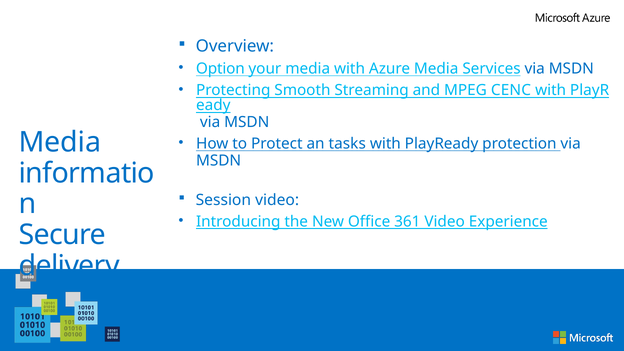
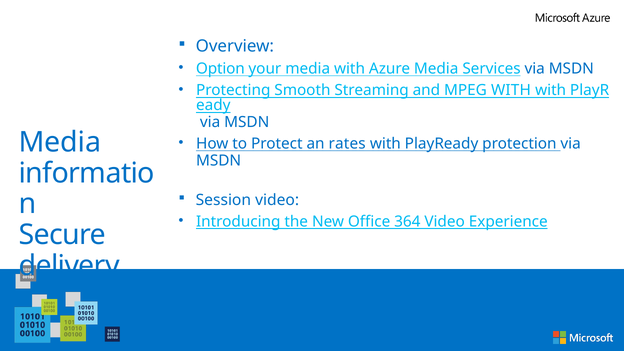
MPEG CENC: CENC -> WITH (511, 90)
tasks: tasks -> rates (347, 144)
361: 361 -> 364 (407, 222)
